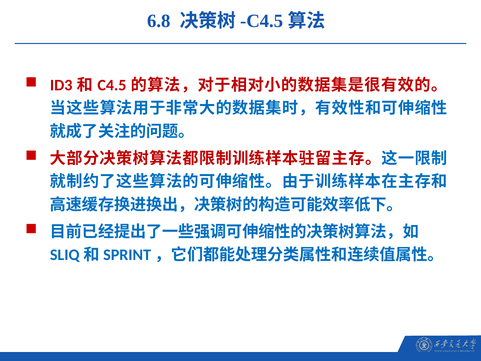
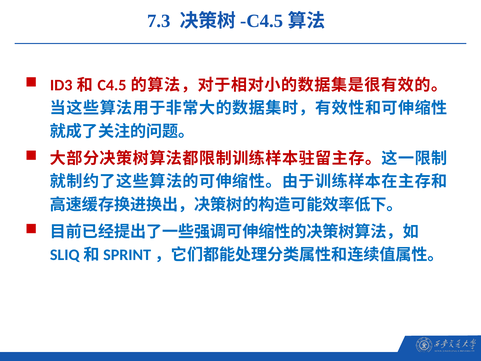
6.8: 6.8 -> 7.3 (159, 21)
